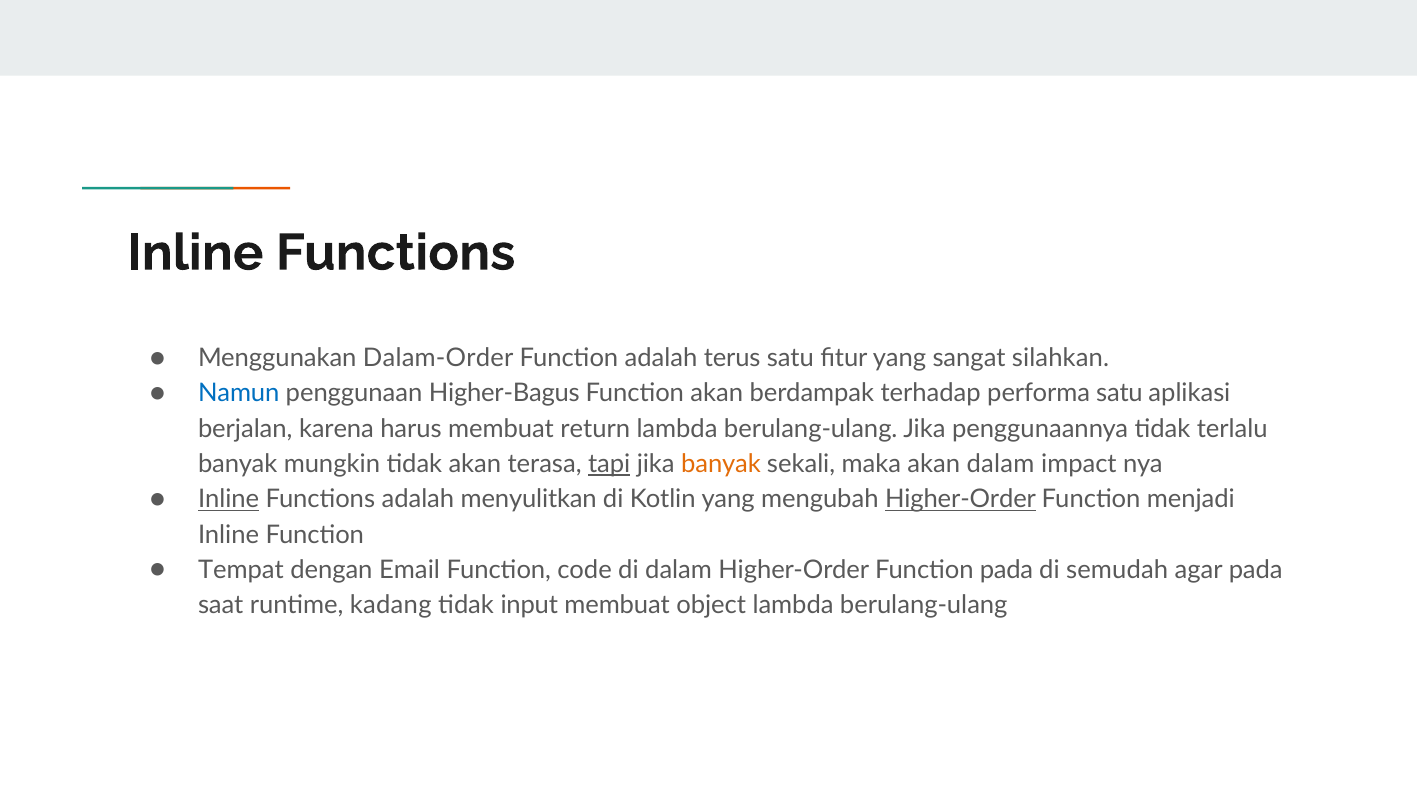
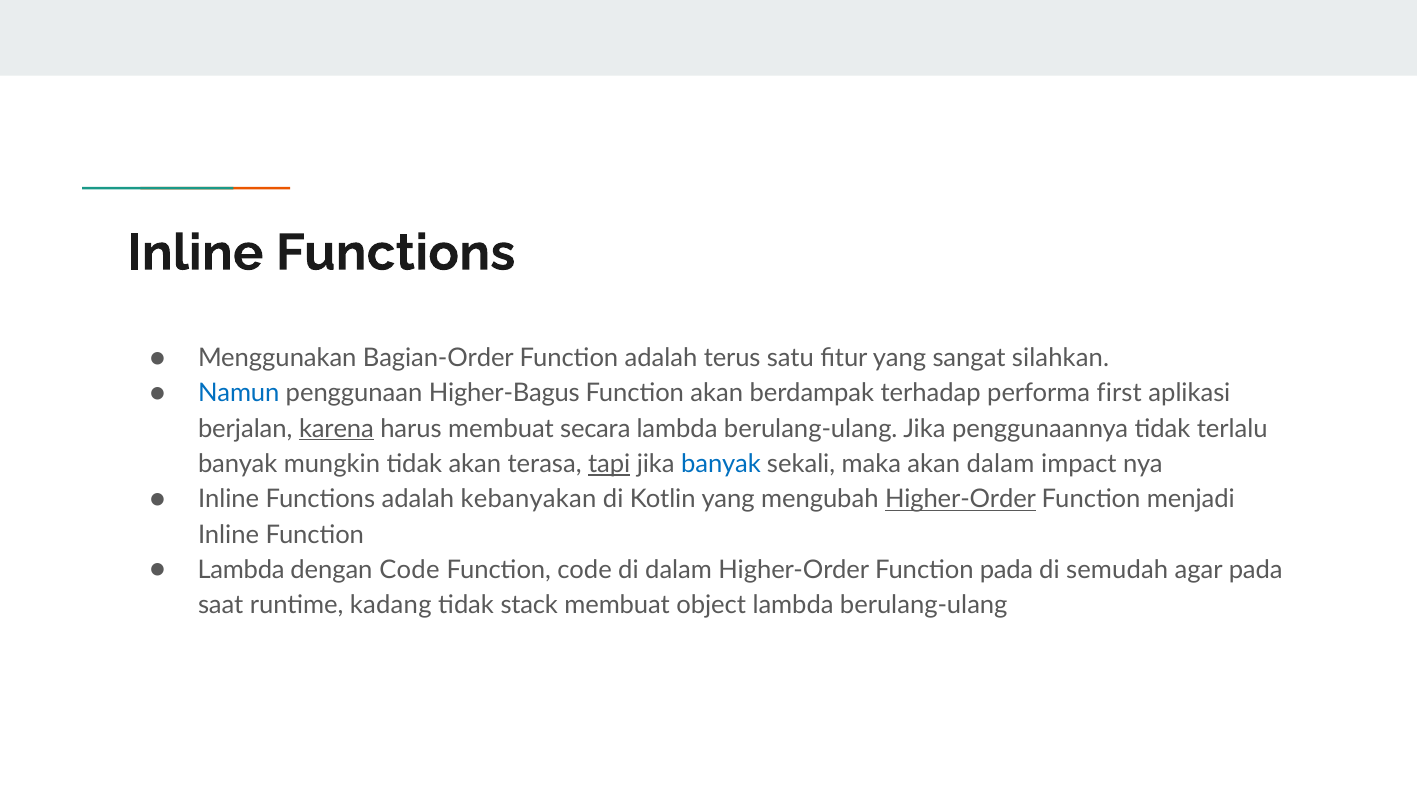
Dalam-Order: Dalam-Order -> Bagian-Order (438, 358)
performa satu: satu -> first (1119, 393)
karena underline: none -> present (336, 429)
return: return -> secara (595, 429)
banyak colour: orange -> blue (721, 464)
Inline underline: present -> none (229, 499)
menyulitkan: menyulitkan -> kebanyakan (529, 499)
Tempat: Tempat -> Lambda (241, 570)
dengan Email: Email -> Code (409, 570)
input: input -> stack (529, 605)
